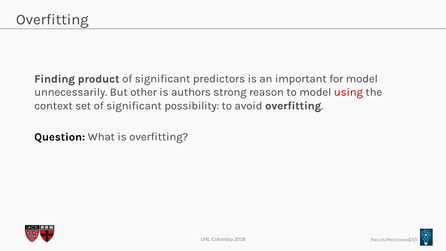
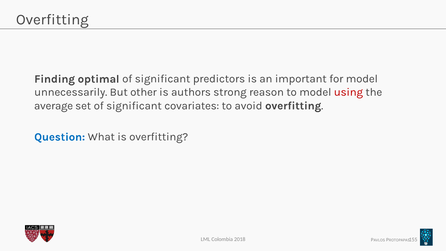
product: product -> optimal (99, 79)
context: context -> average (54, 106)
possibility: possibility -> covariates (192, 106)
Question colour: black -> blue (60, 137)
